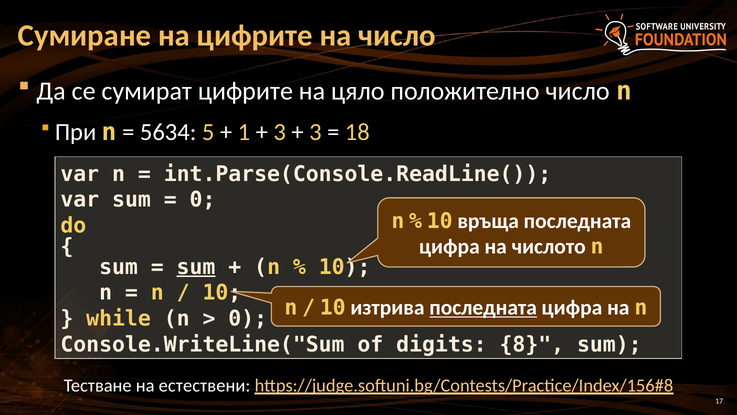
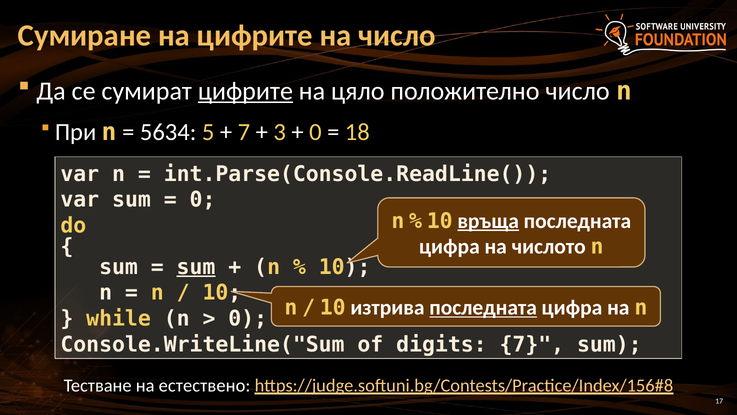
цифрите underline: none -> present (245, 91)
1: 1 -> 7 (244, 132)
3: 3 -> 0 (315, 132)
връща underline: none -> present (488, 221)
digits 8: 8 -> 7 (532, 344)
естествени: естествени -> естествено (205, 385)
